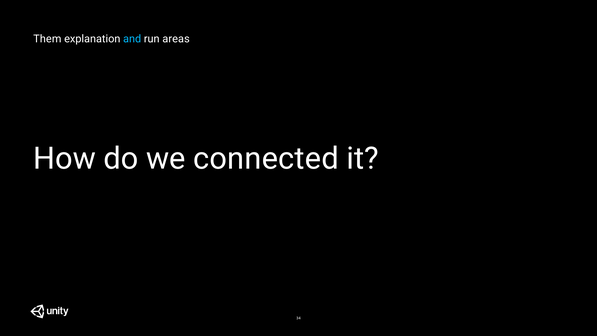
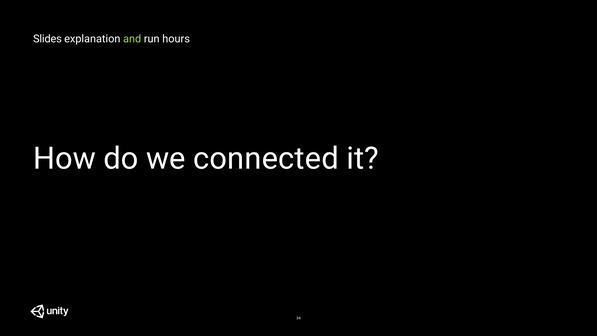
Them: Them -> Slides (47, 39)
and colour: light blue -> light green (132, 39)
areas: areas -> hours (176, 39)
